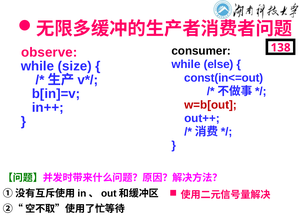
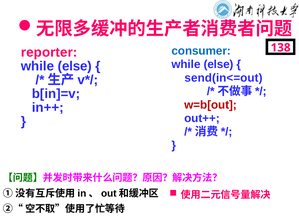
consumer colour: black -> blue (201, 51)
observe: observe -> reporter (49, 52)
size: size -> else (75, 66)
const(in<=out: const(in<=out -> send(in<=out (224, 78)
